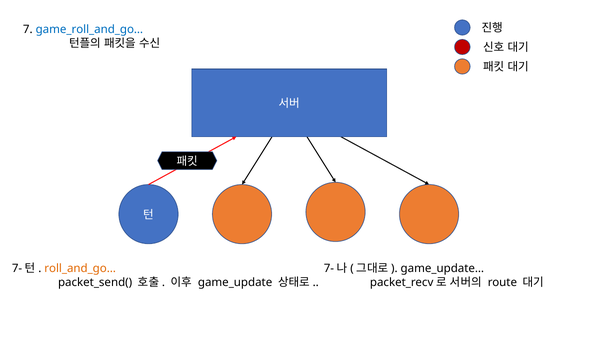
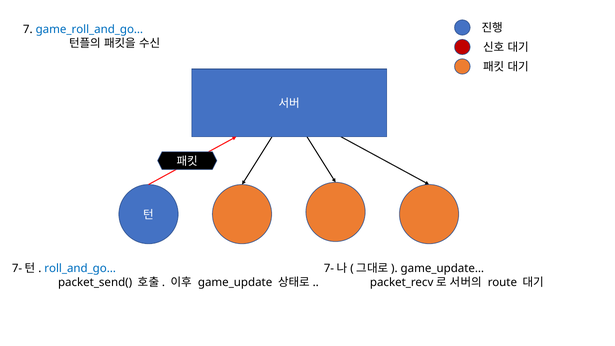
roll_and_go… colour: orange -> blue (80, 268)
